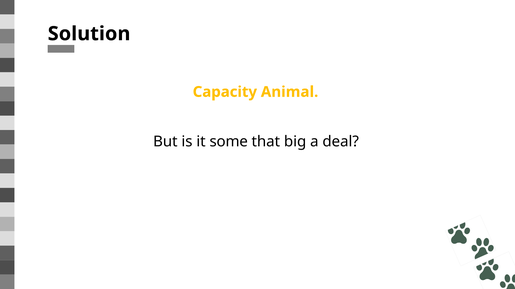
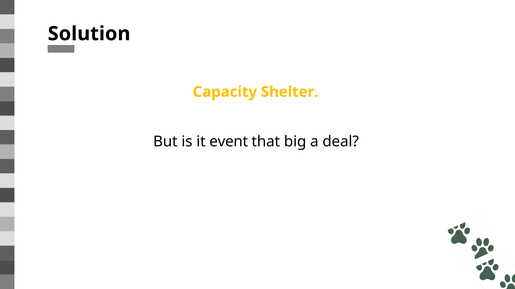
Animal: Animal -> Shelter (290, 92)
some: some -> event (229, 142)
